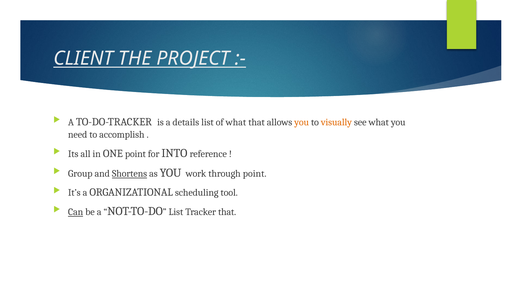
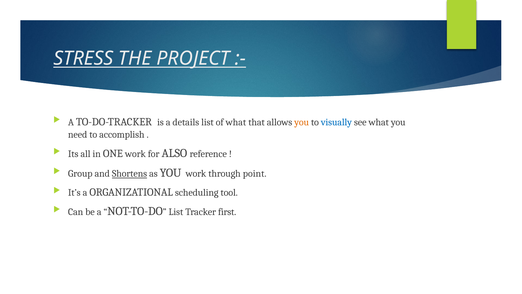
CLIENT: CLIENT -> STRESS (83, 58)
visually colour: orange -> blue (336, 122)
ONE point: point -> work (135, 154)
INTO: INTO -> ALSO (174, 153)
Can underline: present -> none (76, 212)
Tracker that: that -> first (227, 212)
